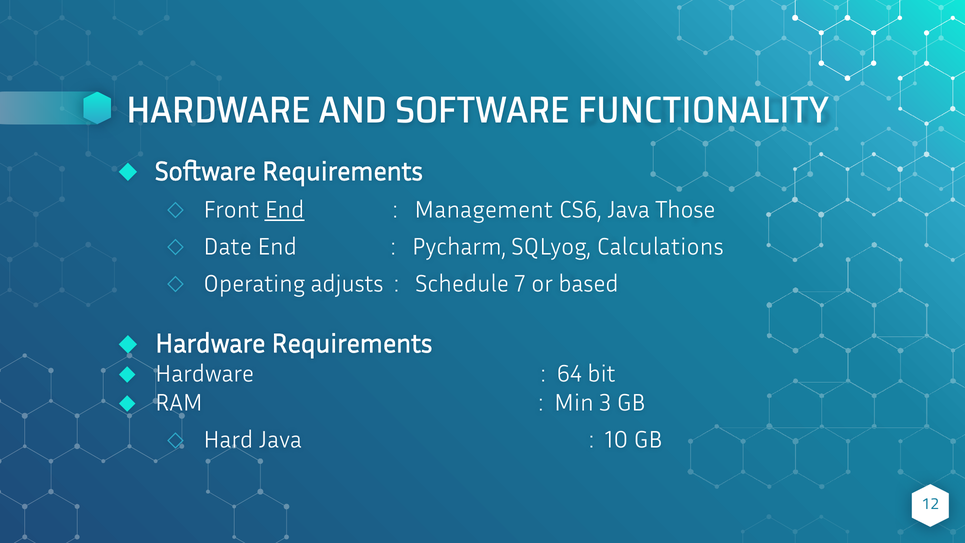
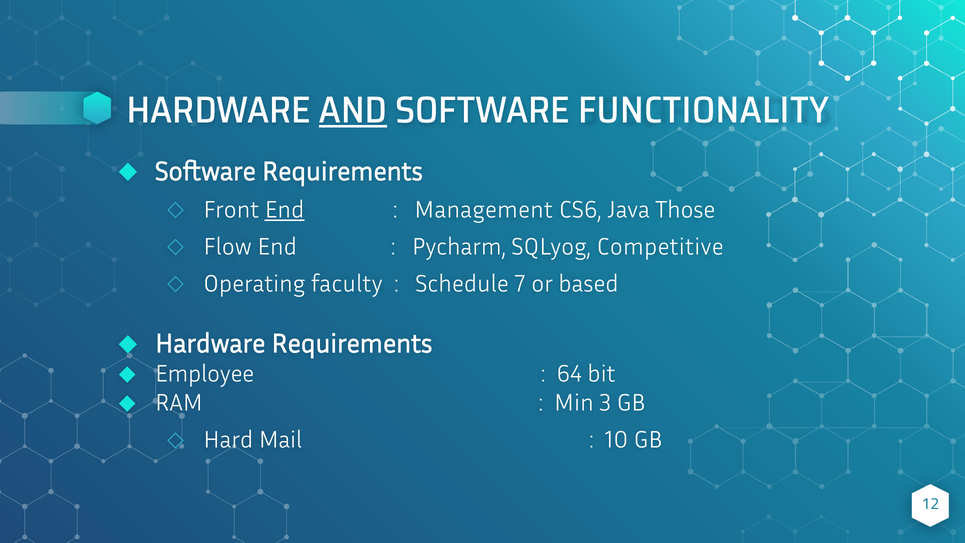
AND underline: none -> present (353, 110)
Date: Date -> Flow (228, 247)
Calculations: Calculations -> Competitive (660, 247)
adjusts: adjusts -> faculty (347, 284)
Hardware: Hardware -> Employee (205, 374)
Hard Java: Java -> Mail (280, 440)
